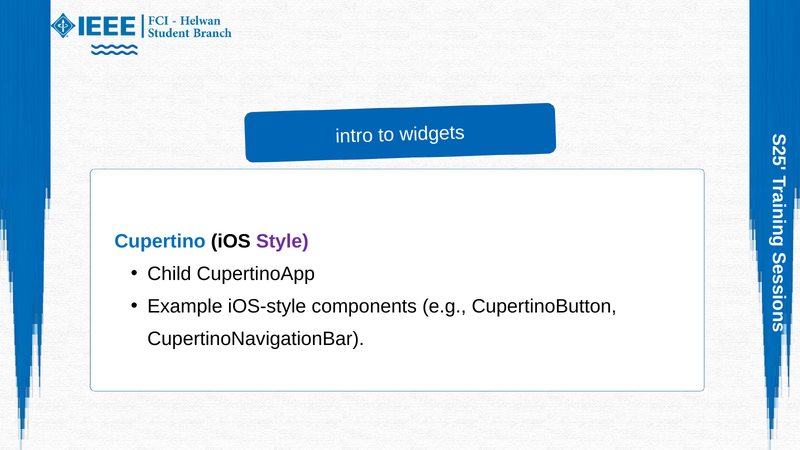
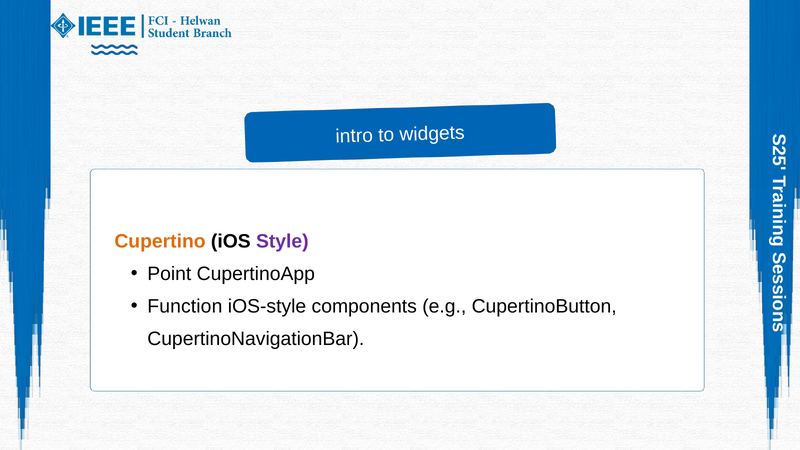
Cupertino colour: blue -> orange (160, 241)
Child: Child -> Point (169, 274)
Example: Example -> Function (185, 306)
